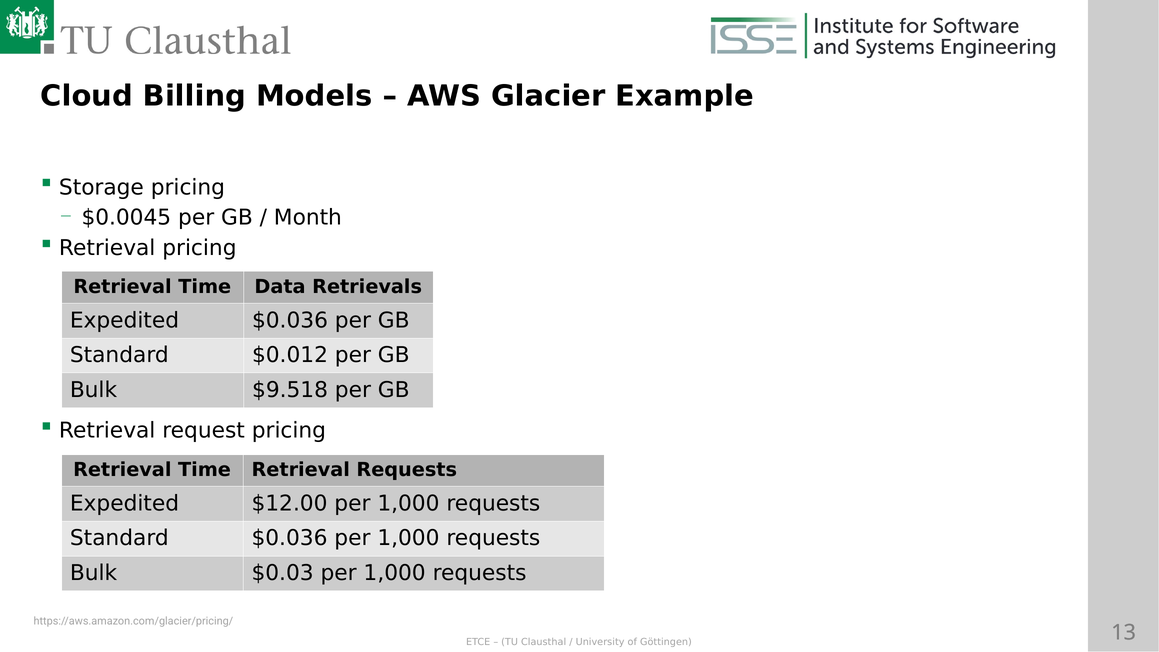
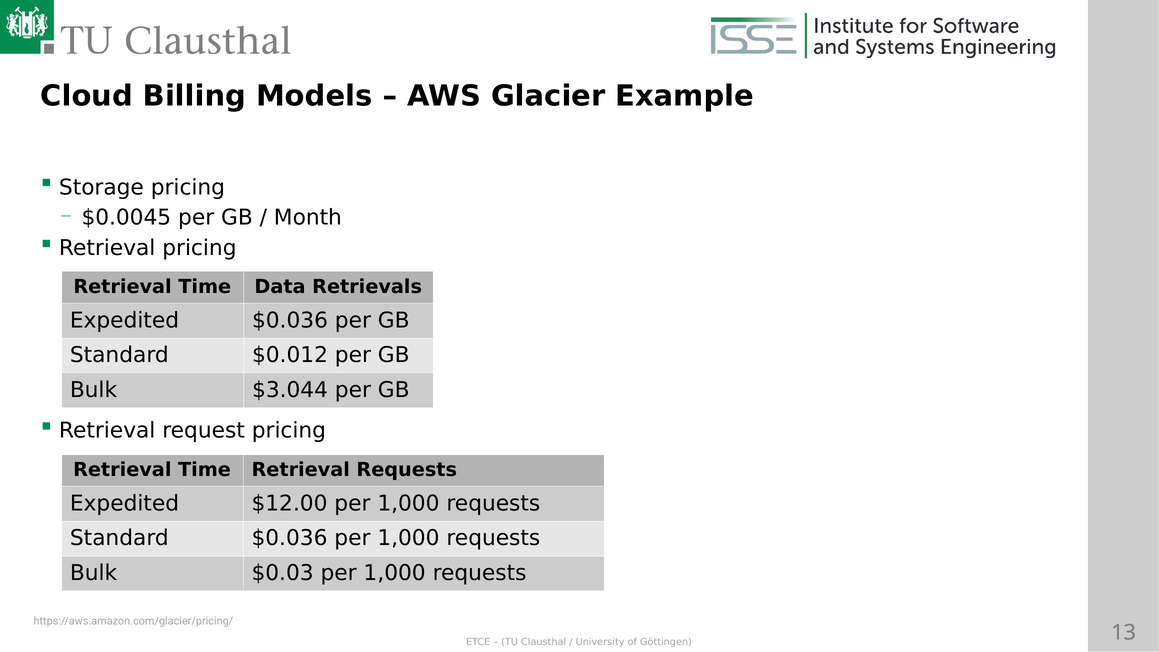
$9.518: $9.518 -> $3.044 (290, 390)
